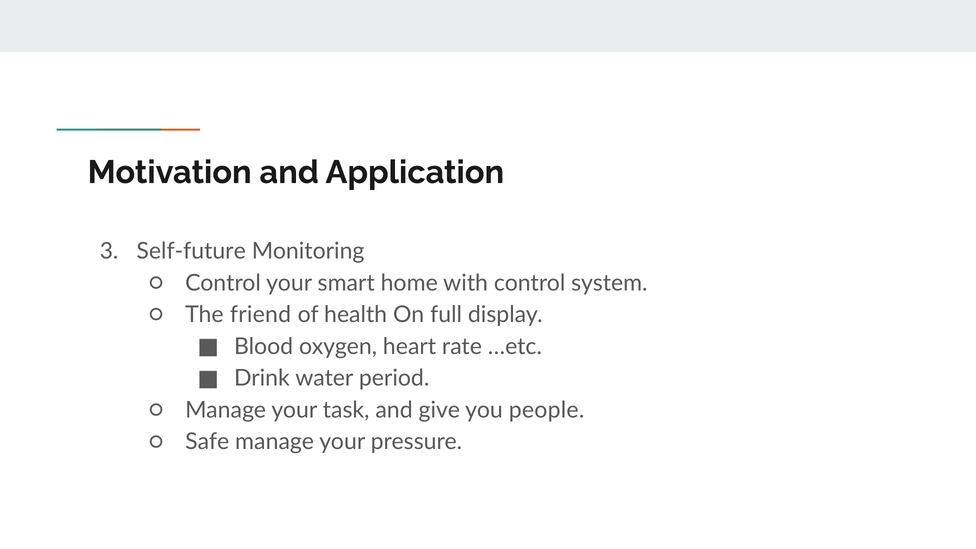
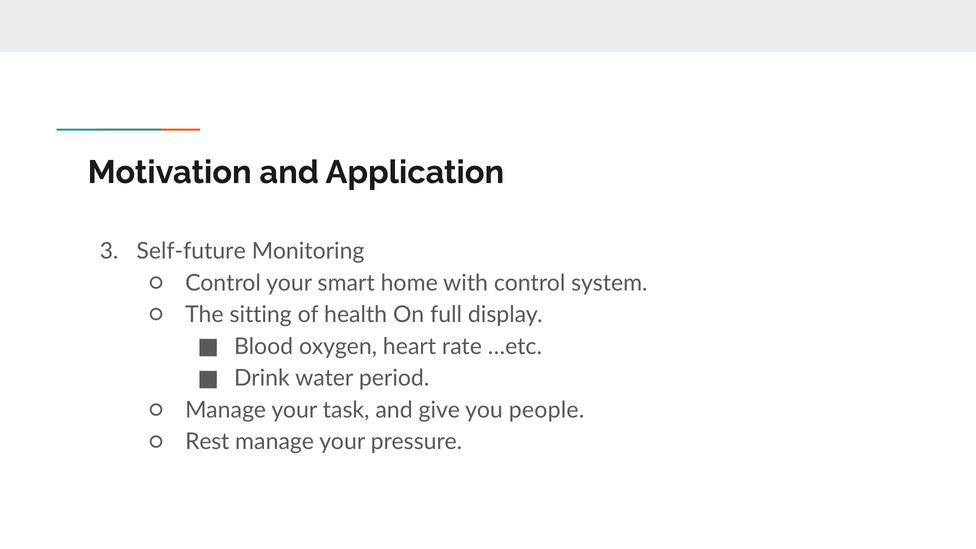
friend: friend -> sitting (261, 315)
Safe: Safe -> Rest (207, 442)
